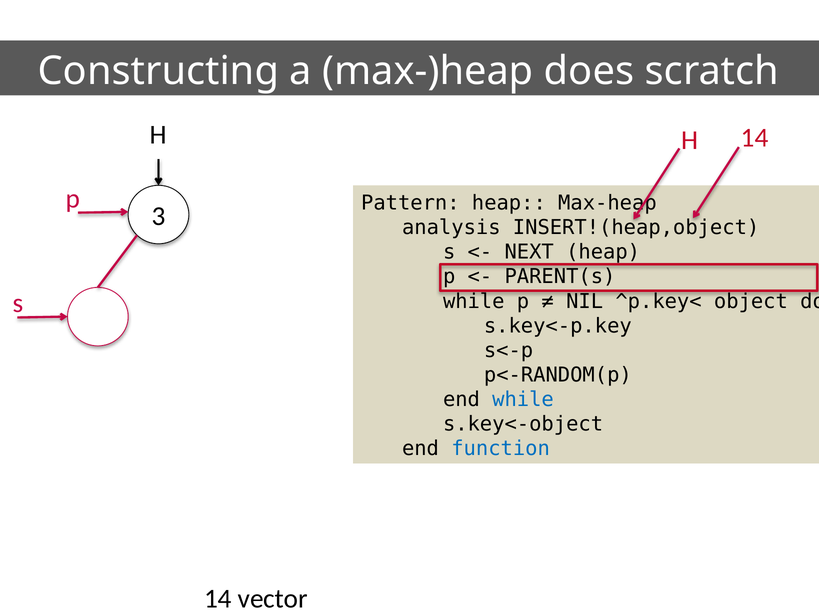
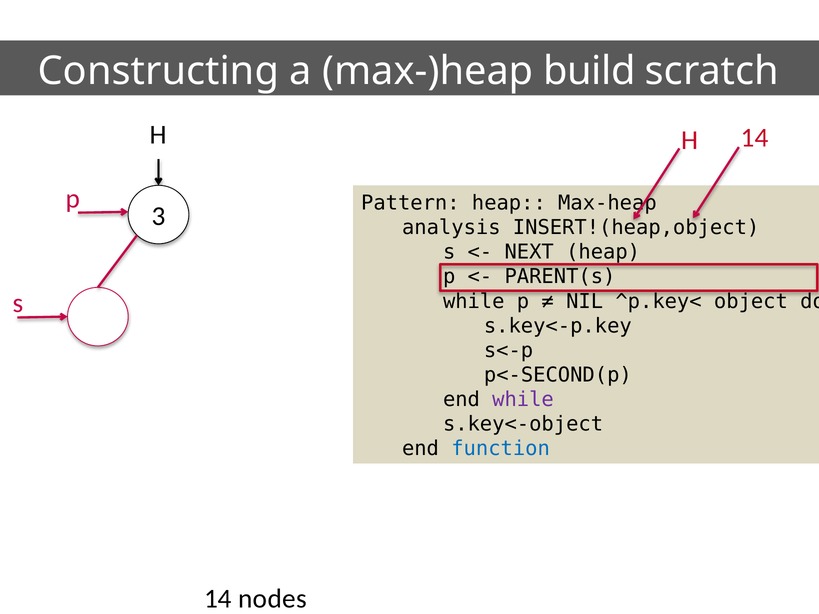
does: does -> build (589, 71)
p<-RANDOM(p: p<-RANDOM(p -> p<-SECOND(p (558, 375)
while colour: blue -> purple (523, 400)
vector: vector -> nodes (272, 599)
